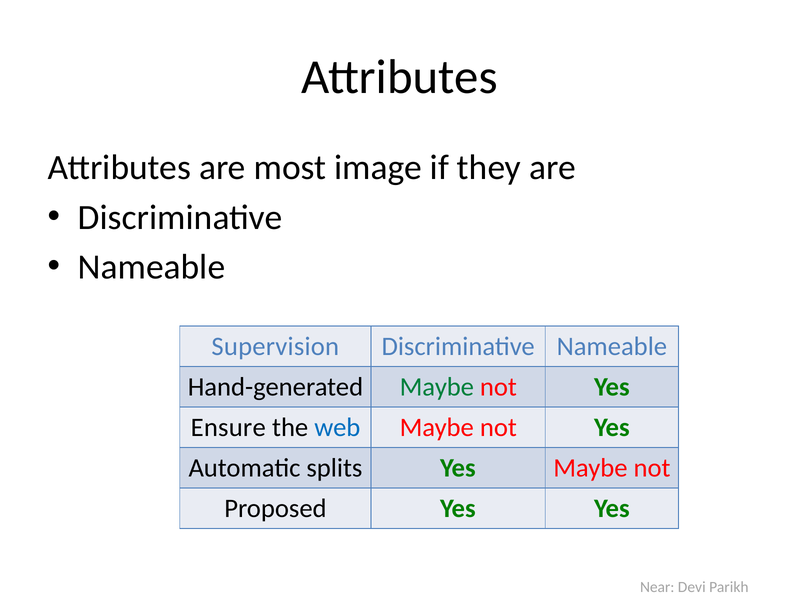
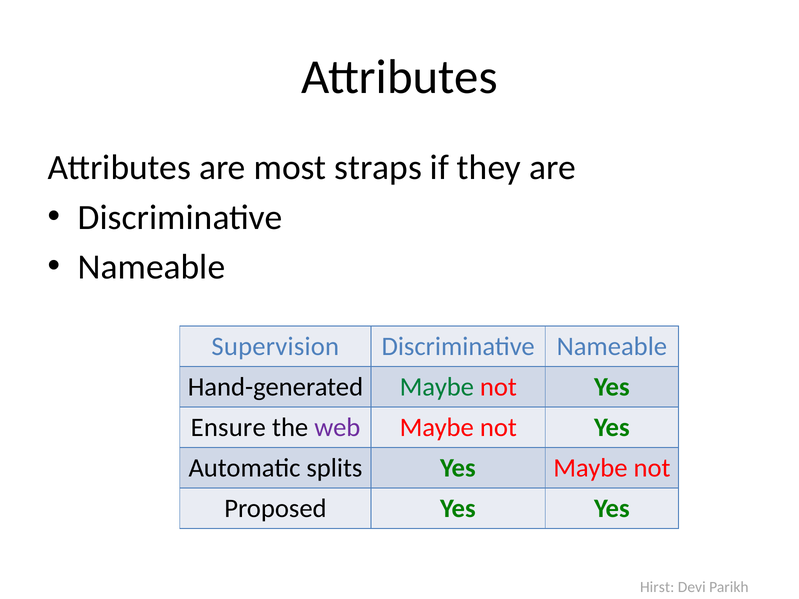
image: image -> straps (378, 168)
web colour: blue -> purple (337, 428)
Near: Near -> Hirst (657, 587)
